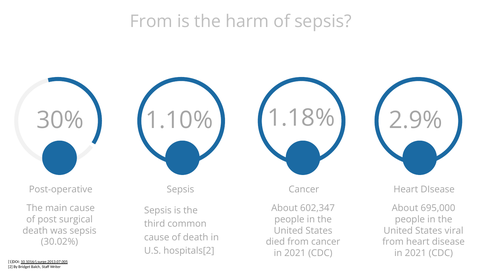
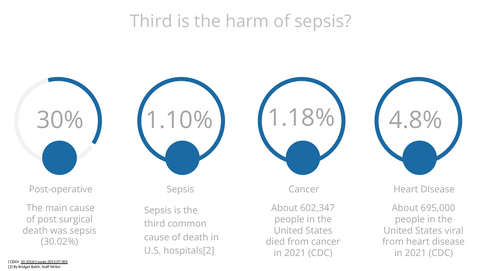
From: From -> Third (151, 22)
2.9%: 2.9% -> 4.8% (416, 120)
